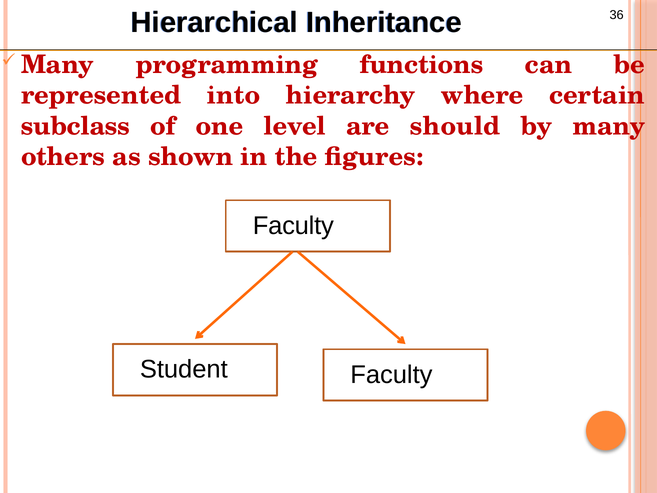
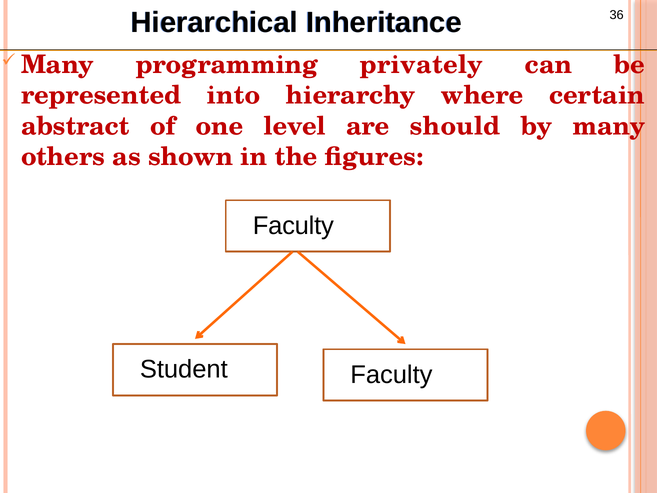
functions: functions -> privately (421, 65)
subclass: subclass -> abstract (75, 126)
